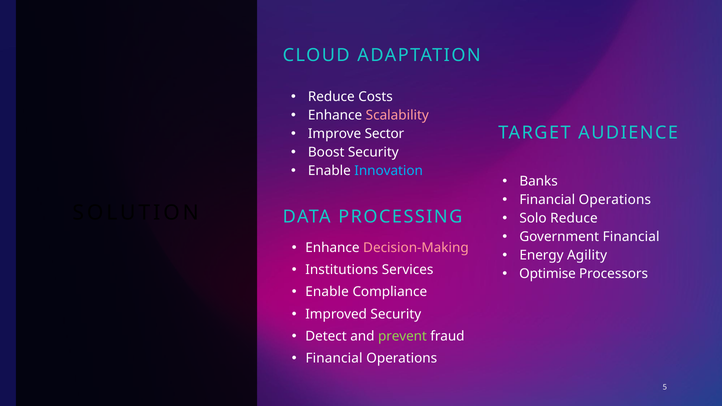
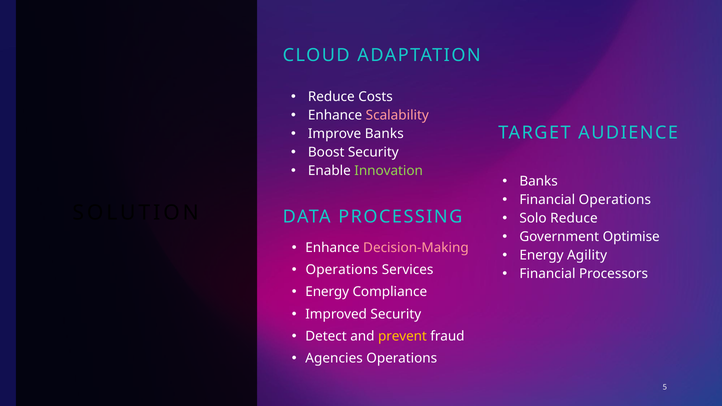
Improve Sector: Sector -> Banks (384, 134)
Innovation colour: light blue -> light green (389, 171)
Government Financial: Financial -> Optimise (631, 237)
Institutions: Institutions -> Operations (342, 270)
Optimise: Optimise -> Financial (547, 274)
Enable: Enable -> Energy (327, 292)
prevent colour: light green -> yellow (402, 336)
Financial: Financial -> Agencies (334, 358)
